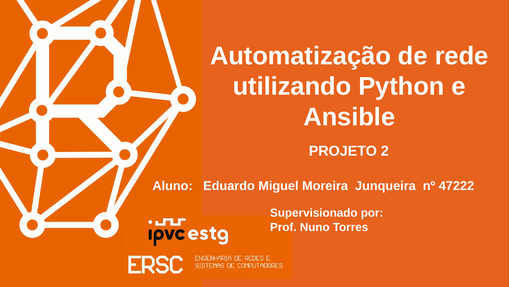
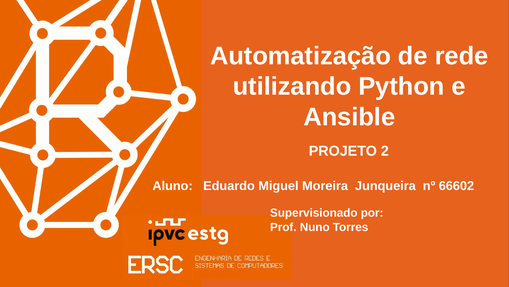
47222: 47222 -> 66602 (456, 185)
